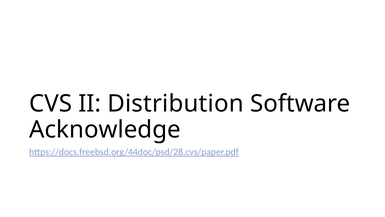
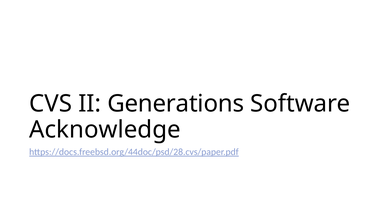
Distribution: Distribution -> Generations (176, 103)
